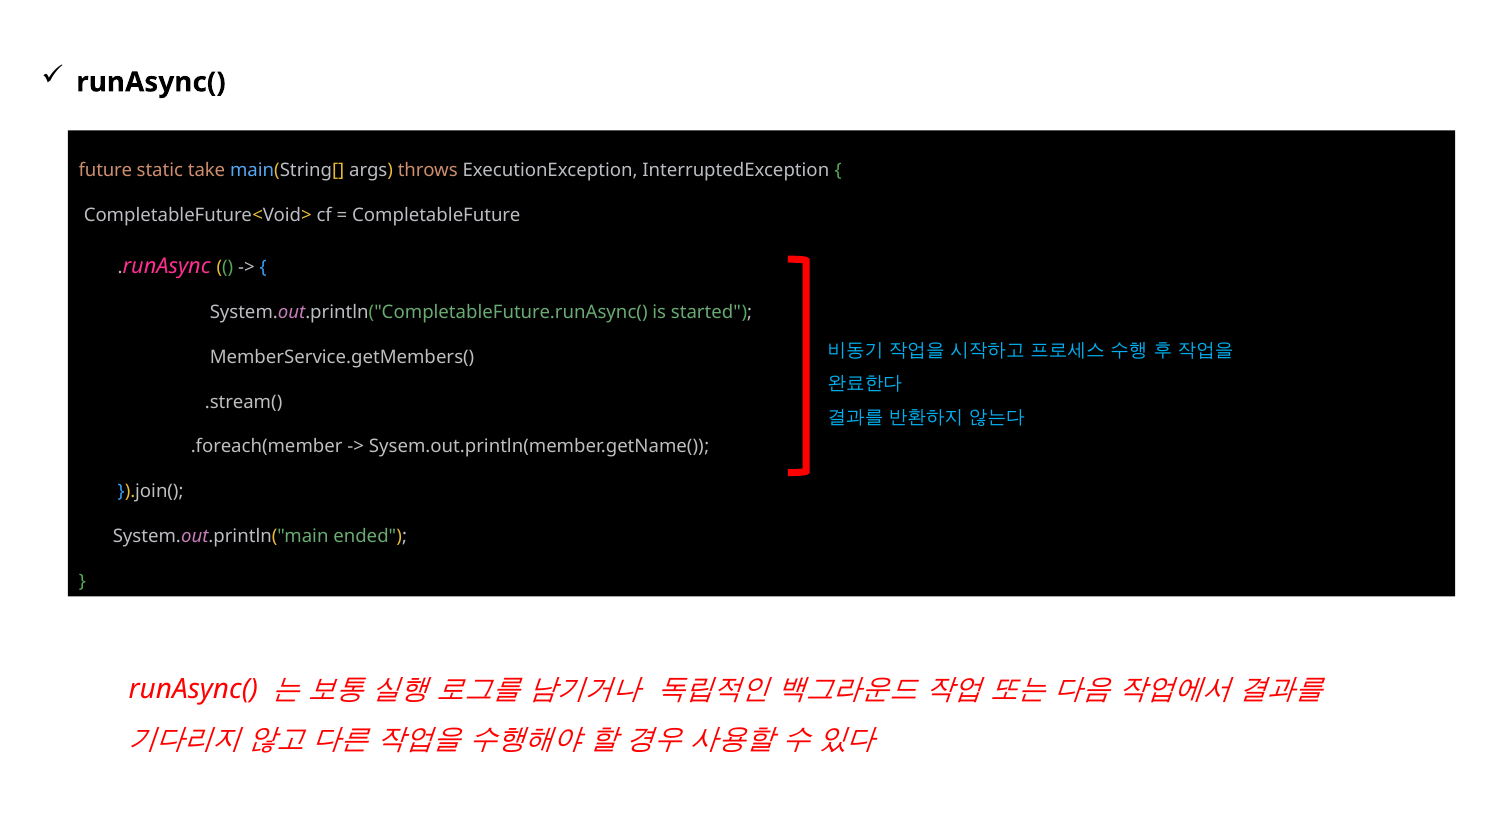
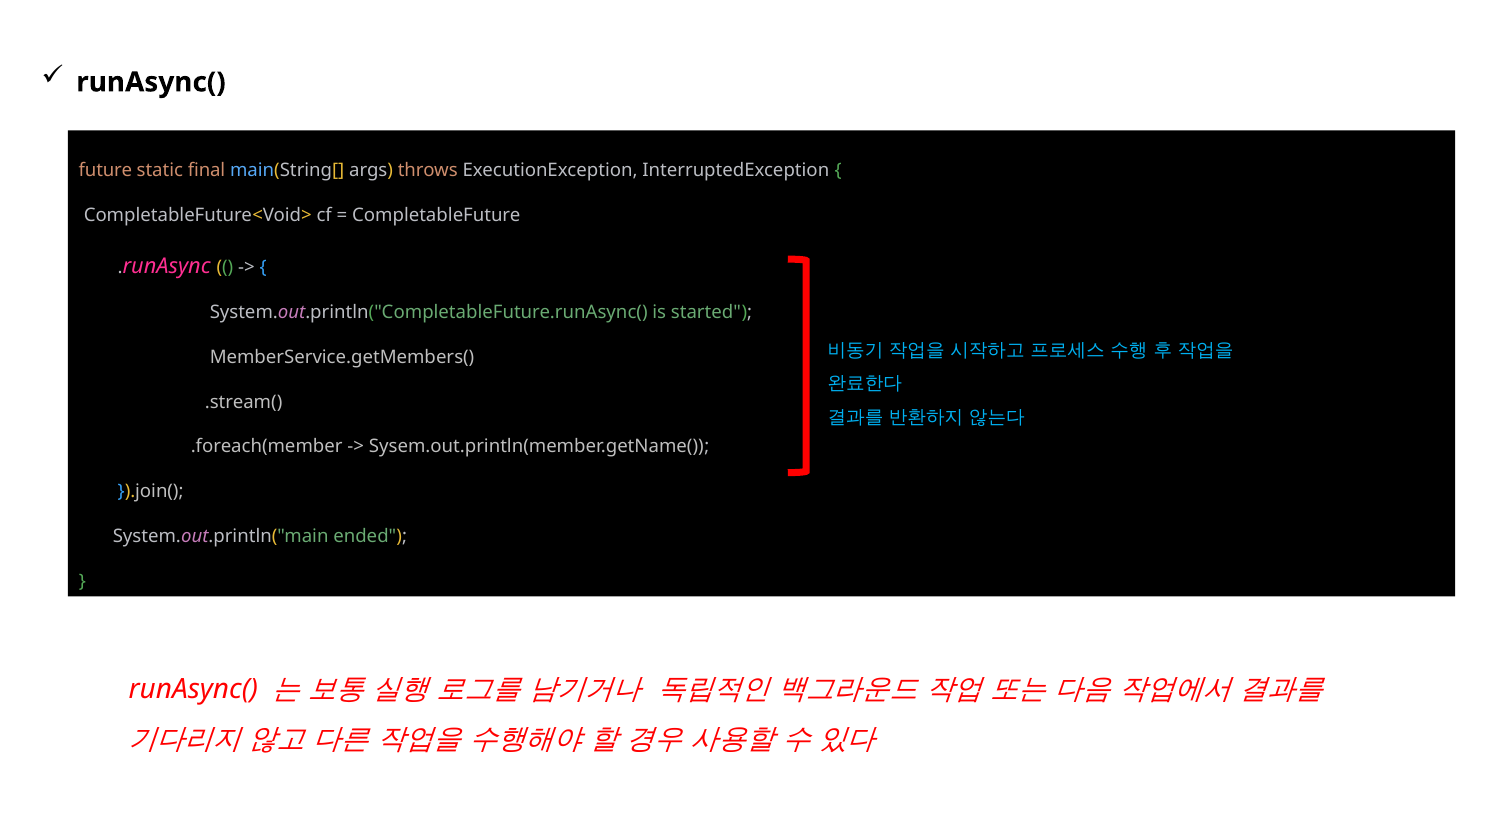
take: take -> final (207, 171)
